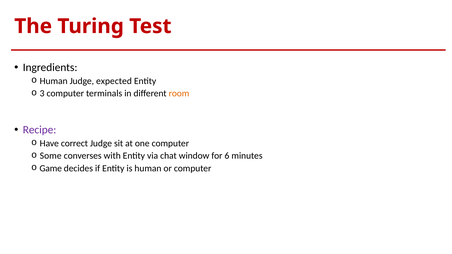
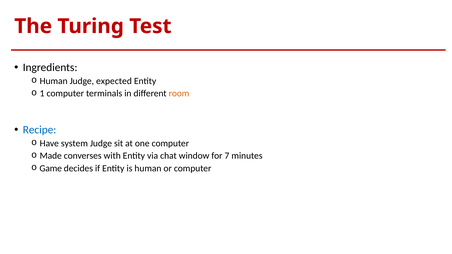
3: 3 -> 1 (42, 94)
Recipe colour: purple -> blue (40, 130)
correct: correct -> system (74, 143)
Some: Some -> Made (51, 156)
6: 6 -> 7 (227, 156)
